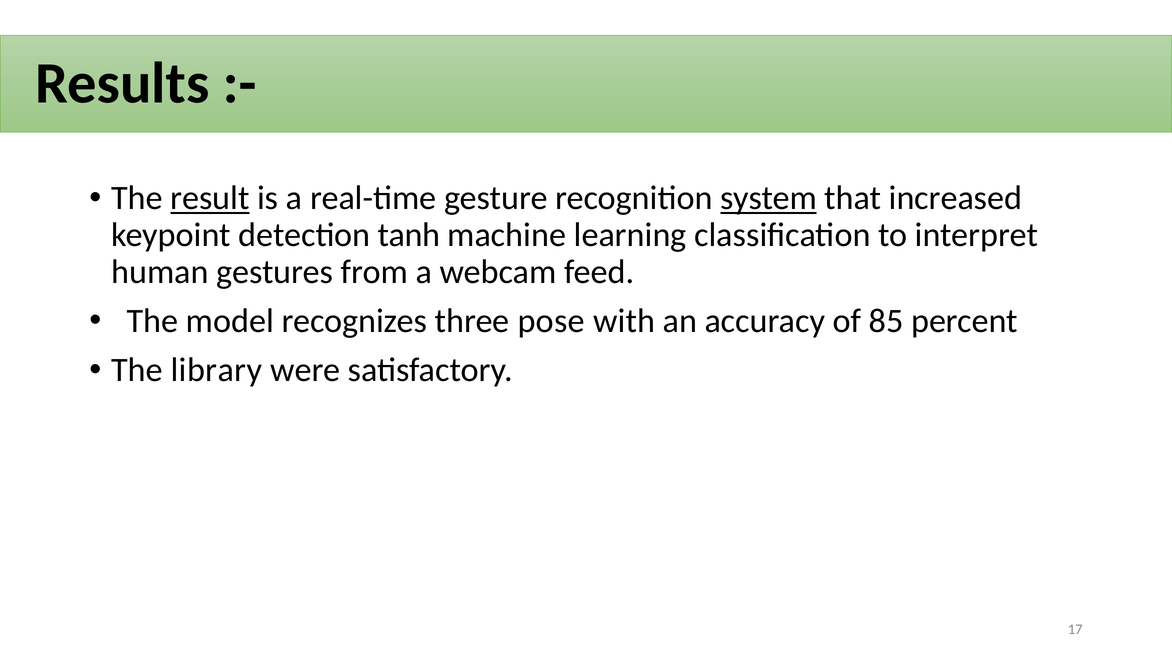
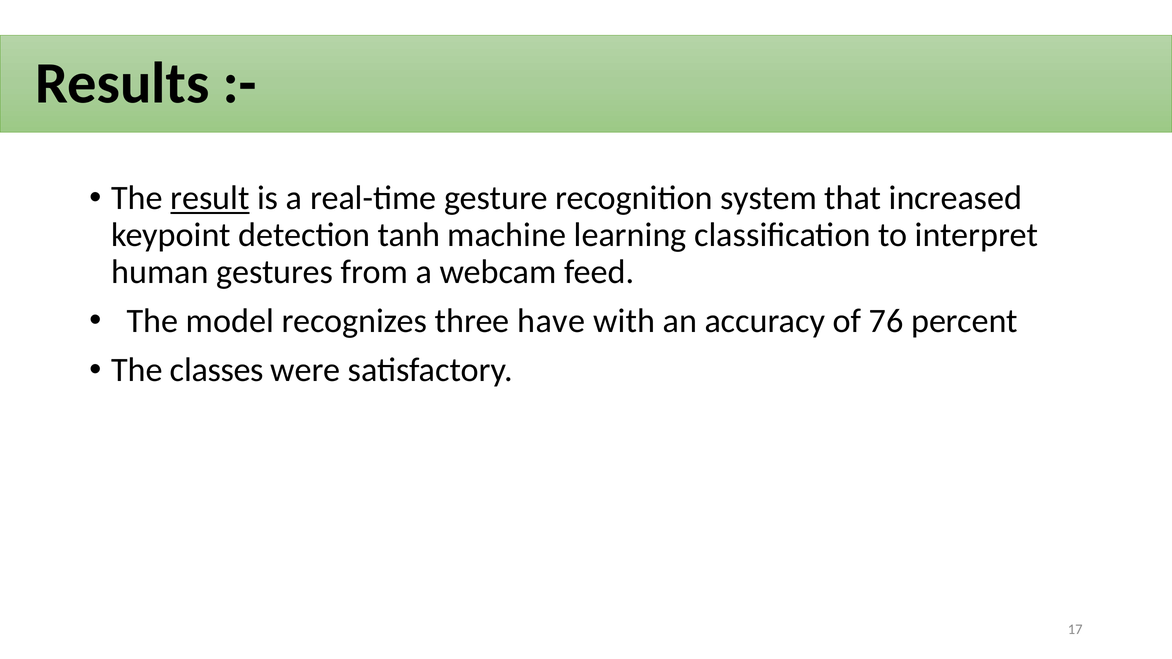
system underline: present -> none (769, 198)
pose: pose -> have (551, 321)
85: 85 -> 76 (886, 321)
library: library -> classes (217, 370)
